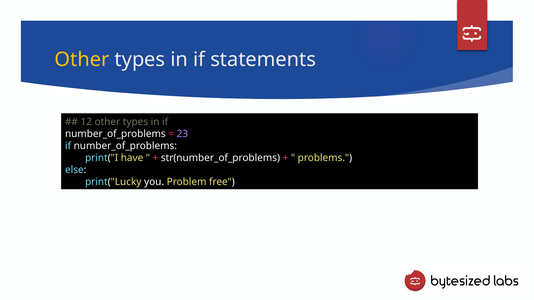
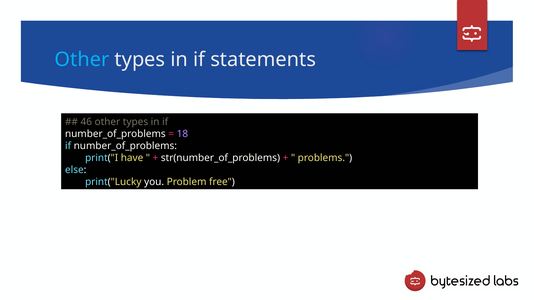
Other colour: yellow -> light blue (82, 60)
12: 12 -> 46 (86, 122)
23: 23 -> 18 (182, 134)
